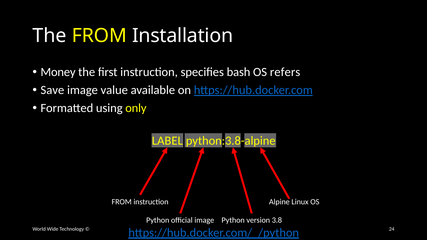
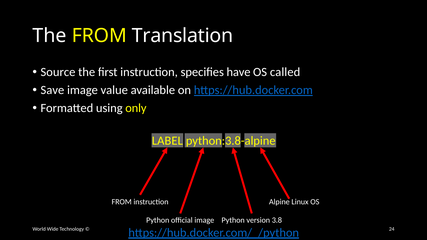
Installation: Installation -> Translation (183, 36)
Money: Money -> Source (58, 72)
bash: bash -> have (239, 72)
refers: refers -> called (285, 72)
